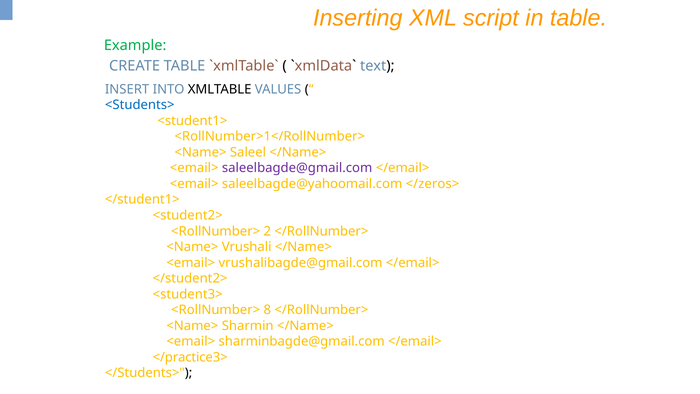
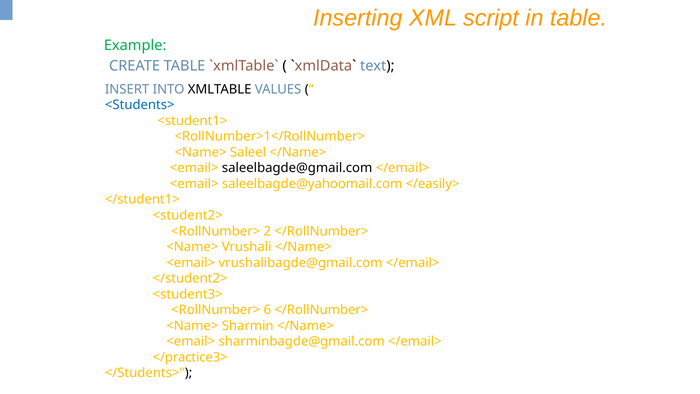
saleelbagde@gmail.com colour: purple -> black (297, 168)
</zeros>: </zeros> -> </easily> (433, 184)
8: 8 -> 6 (267, 310)
